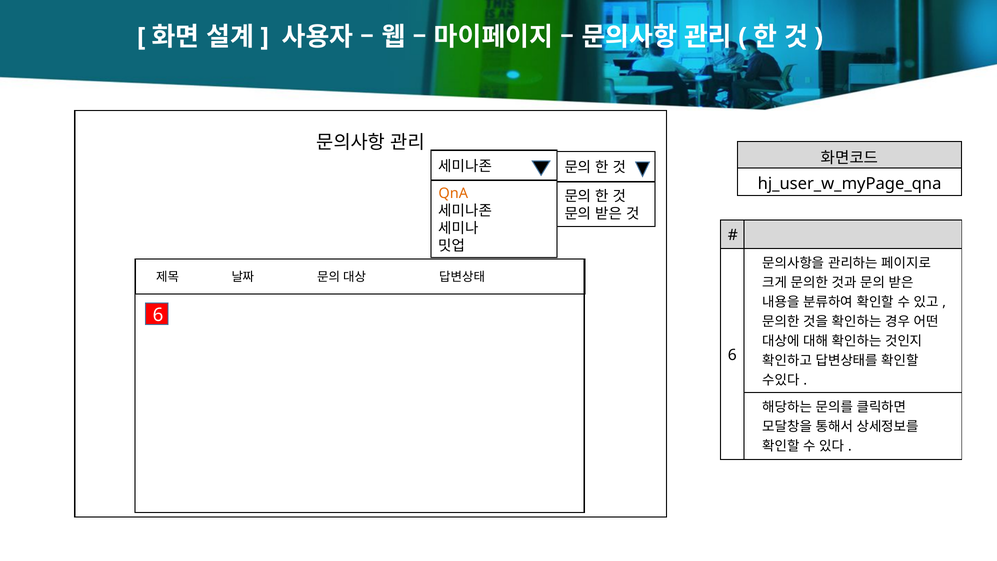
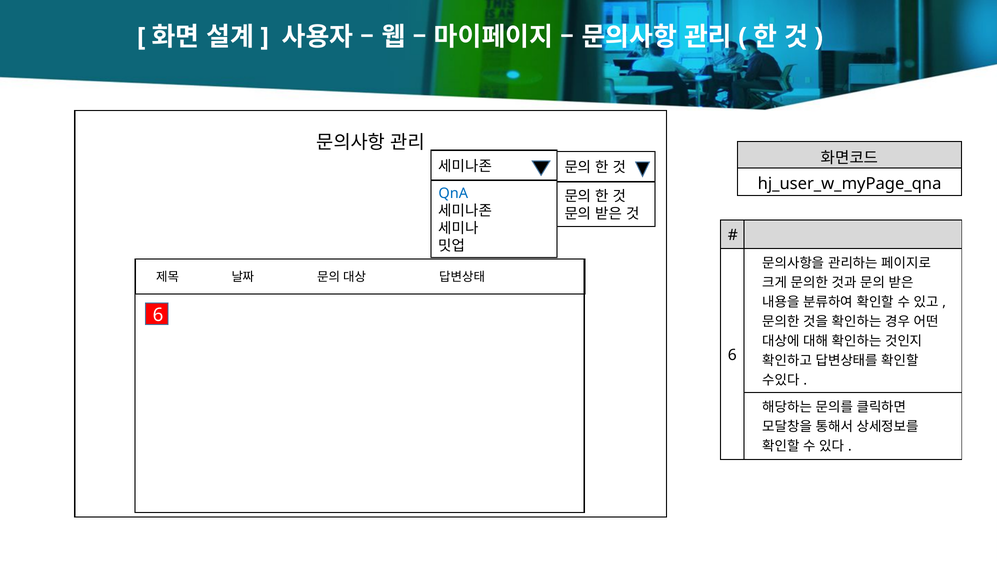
QnA colour: orange -> blue (453, 194)
